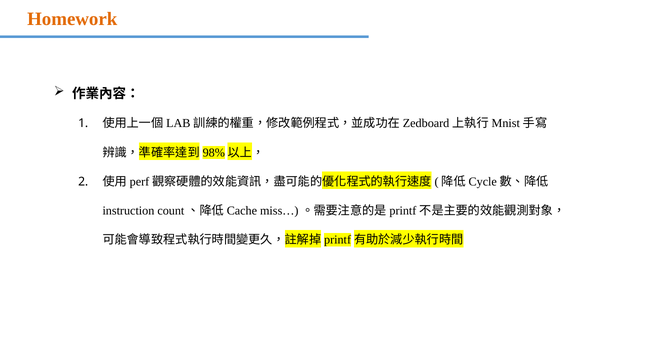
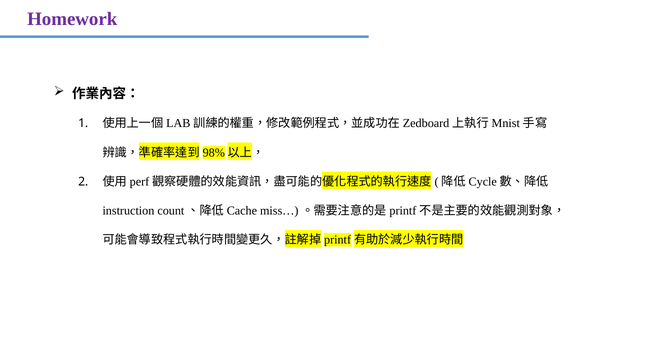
Homework colour: orange -> purple (72, 19)
